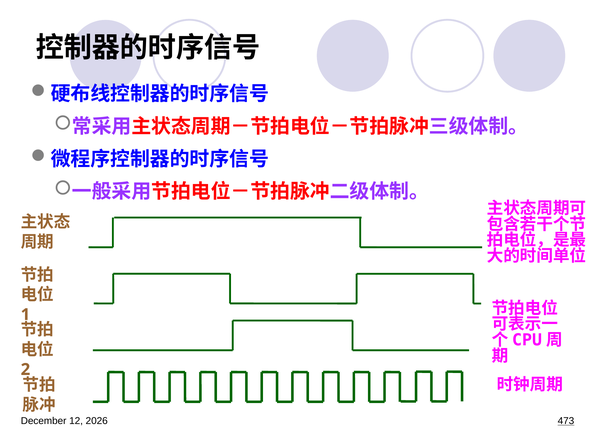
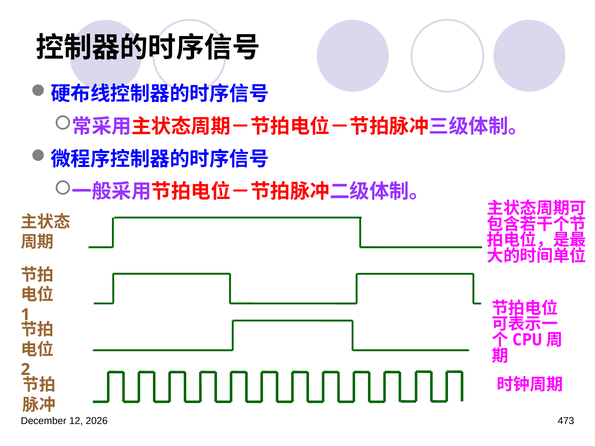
473 underline: present -> none (566, 421)
